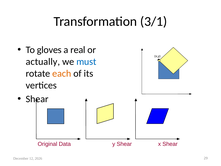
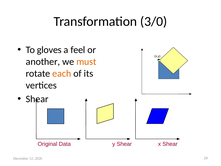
3/1: 3/1 -> 3/0 (154, 21)
real: real -> feel (78, 50)
actually: actually -> another (43, 62)
must colour: blue -> orange (86, 62)
